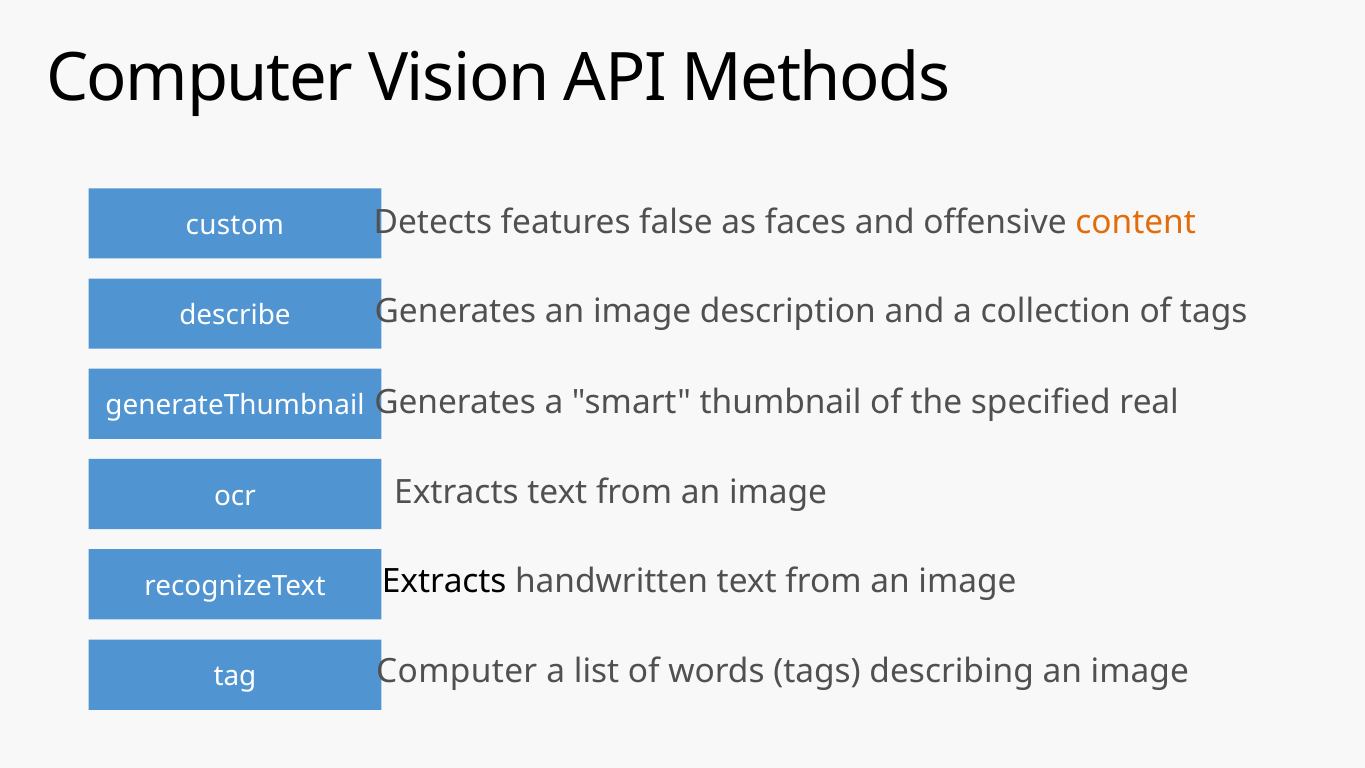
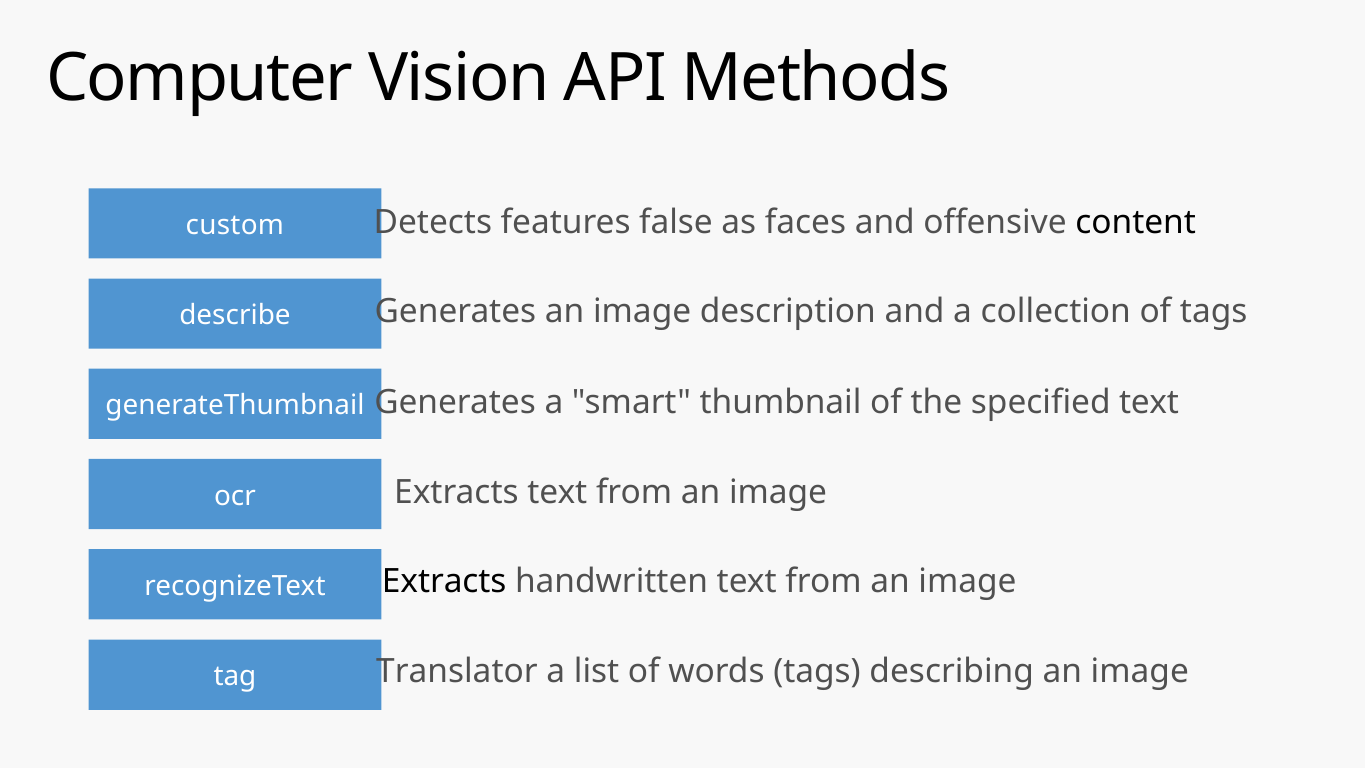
content colour: orange -> black (1136, 222)
specified real: real -> text (1149, 402)
Computer: Computer -> Translator (457, 671)
